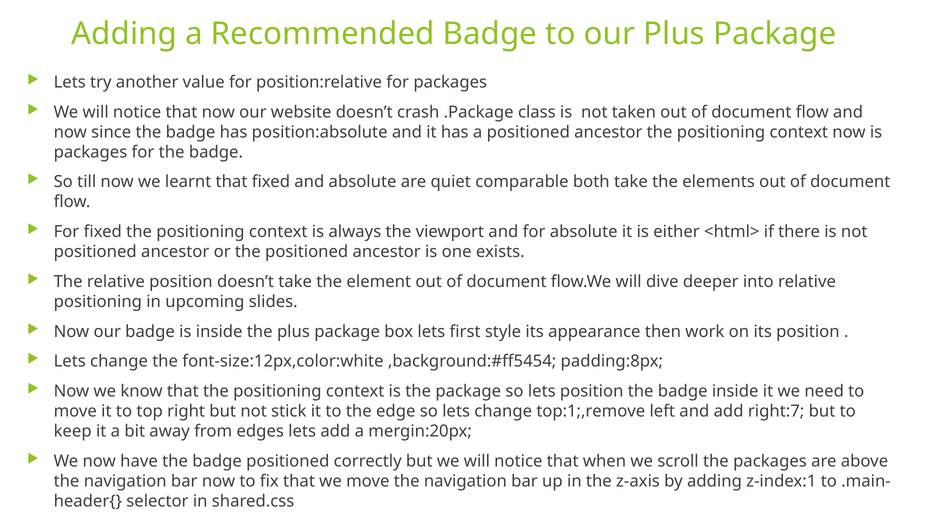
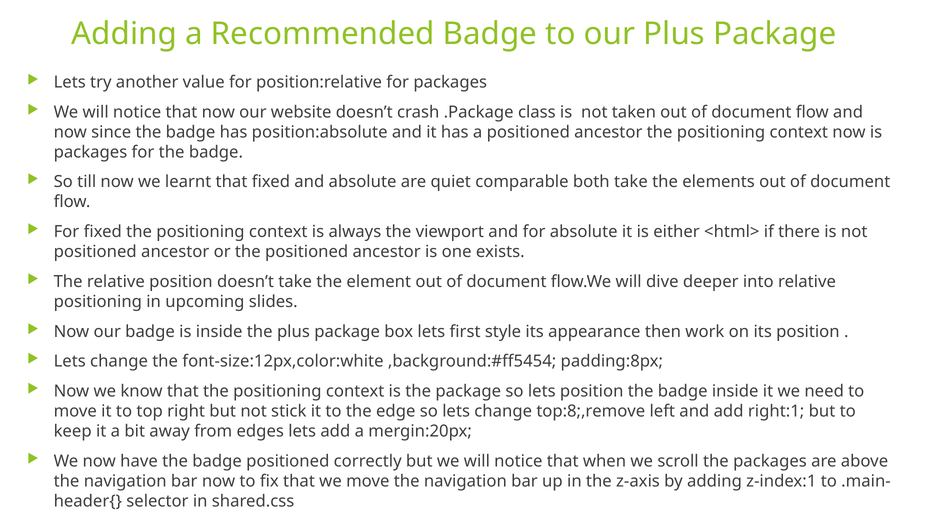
top:1;,remove: top:1;,remove -> top:8;,remove (591, 411)
right:7: right:7 -> right:1 (776, 411)
